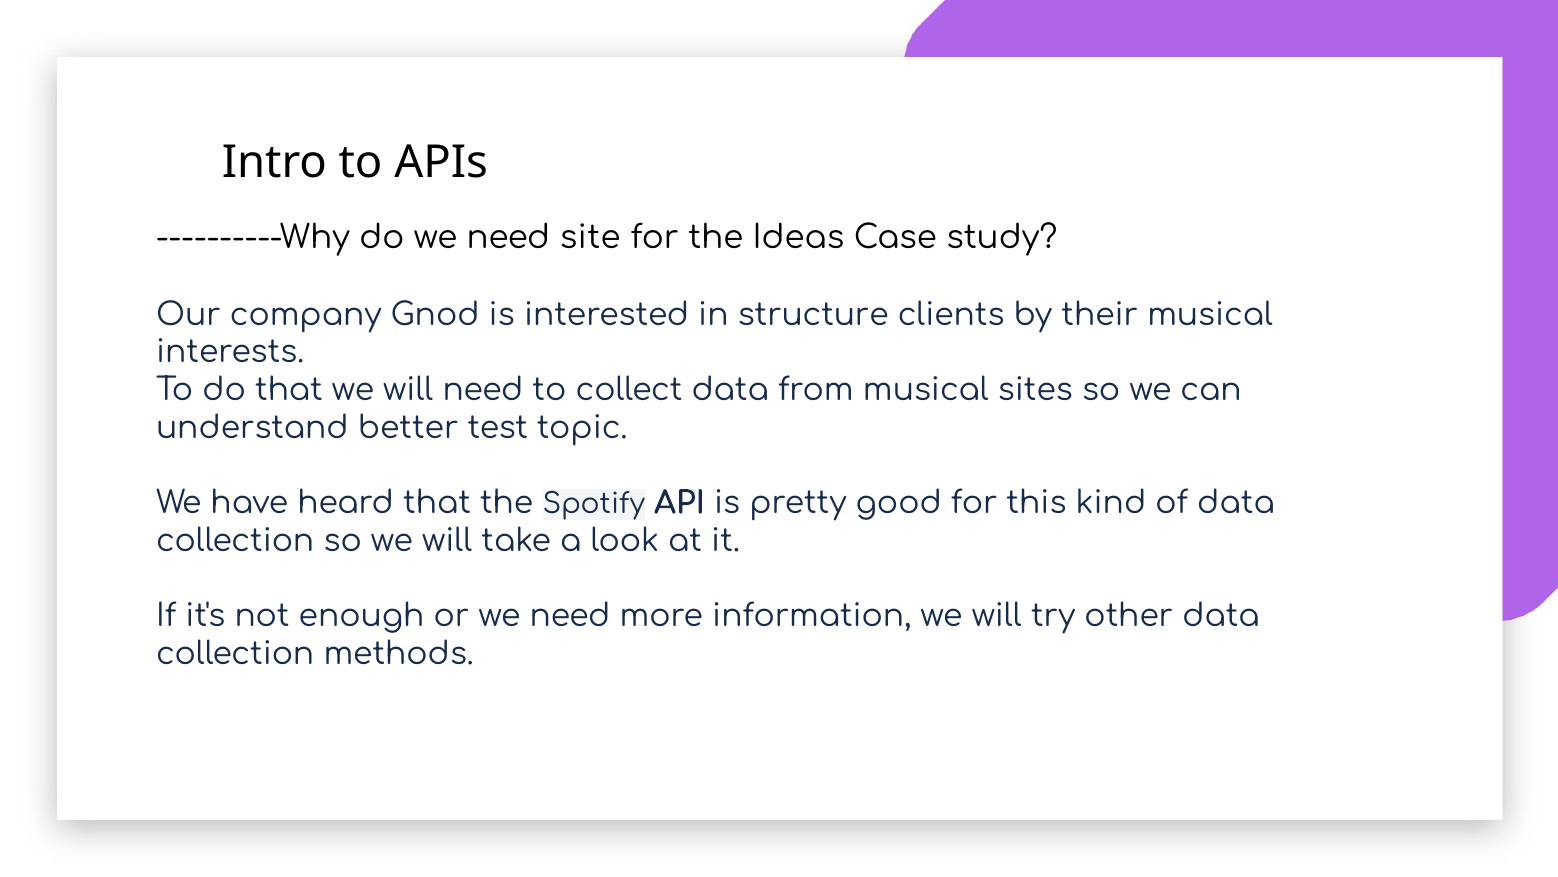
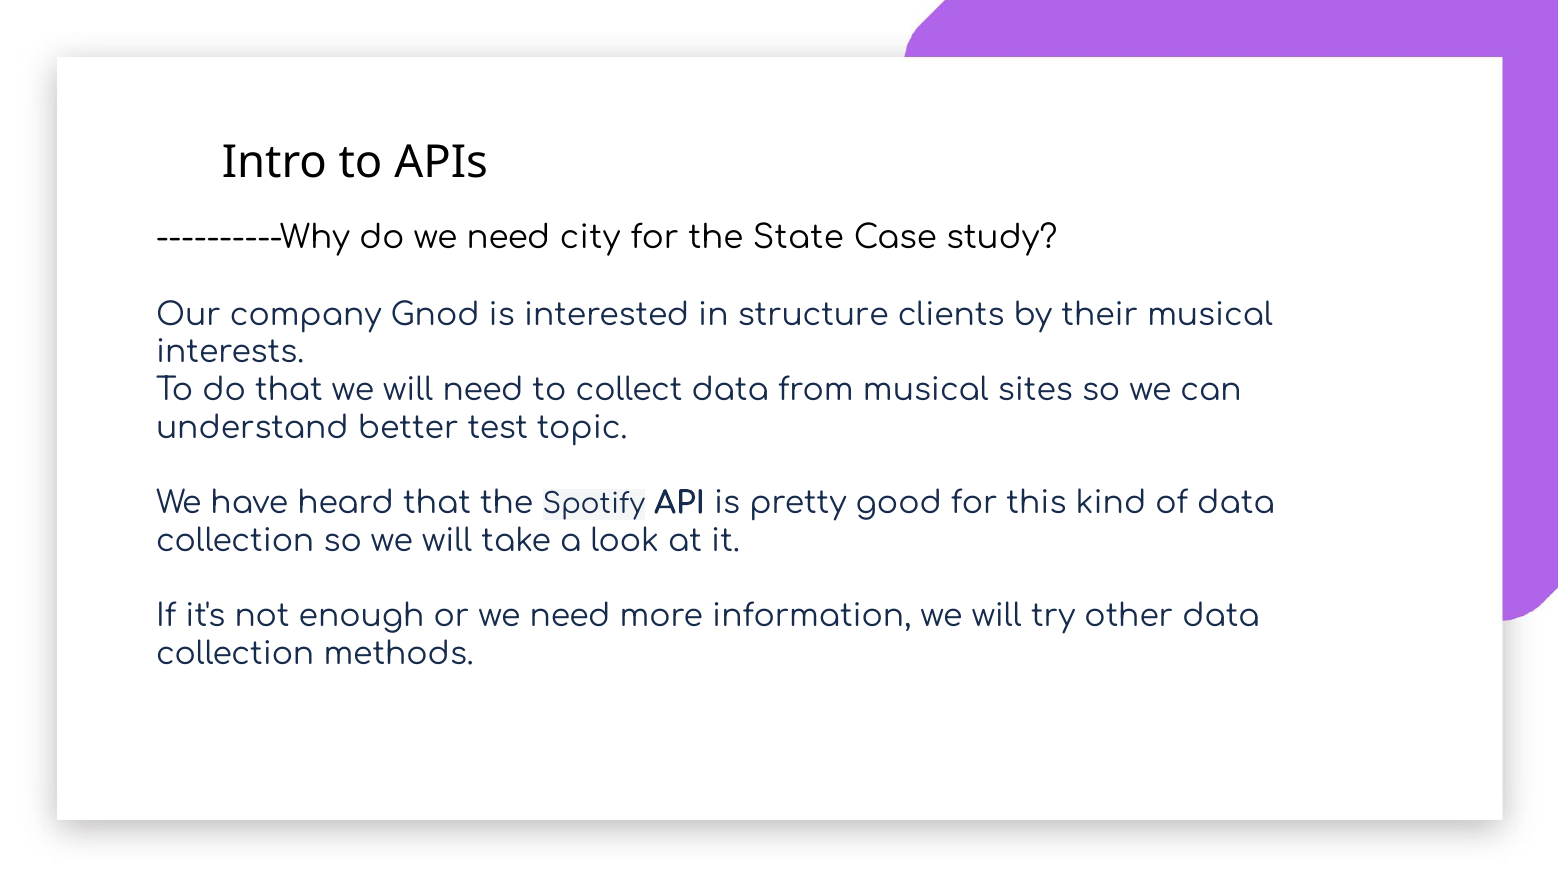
site: site -> city (590, 237)
Ideas: Ideas -> State (798, 237)
